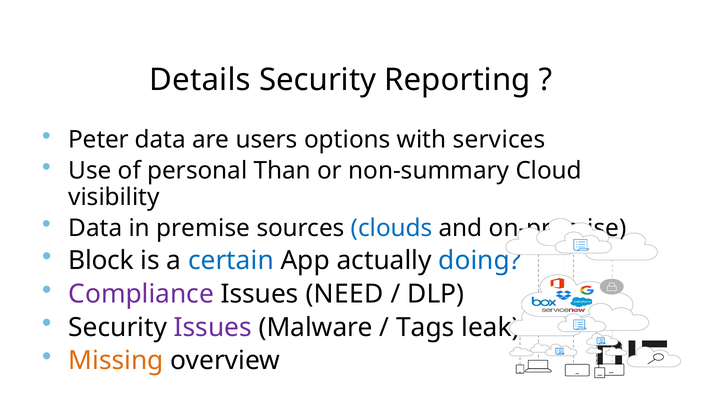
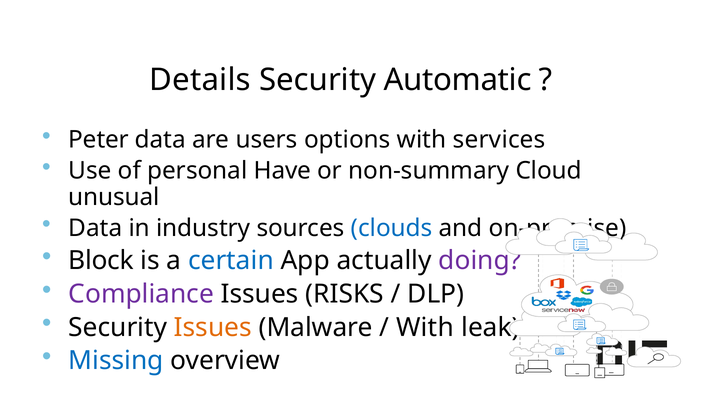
Reporting: Reporting -> Automatic (458, 80)
Than: Than -> Have (282, 171)
visibility: visibility -> unusual (114, 197)
premise: premise -> industry (203, 228)
doing colour: blue -> purple (480, 260)
NEED: NEED -> RISKS (345, 294)
Issues colour: purple -> orange (213, 327)
Tags: Tags -> With (425, 327)
Missing colour: orange -> blue (116, 361)
